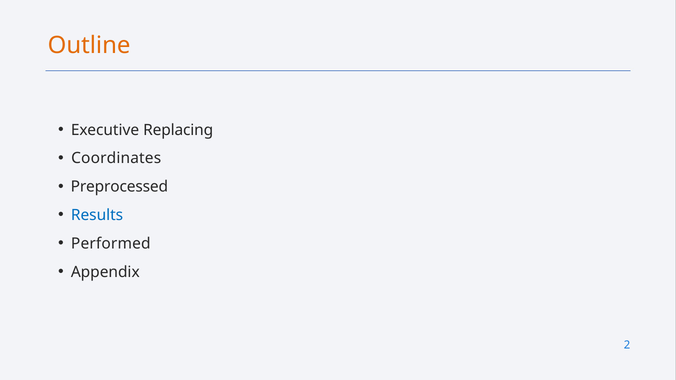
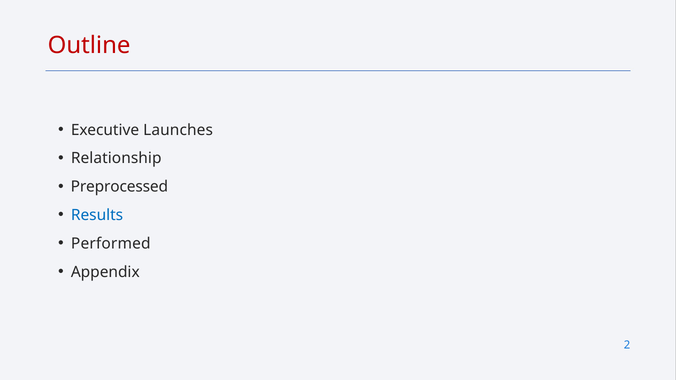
Outline colour: orange -> red (89, 45)
Replacing: Replacing -> Launches (178, 130)
Coordinates: Coordinates -> Relationship (116, 158)
